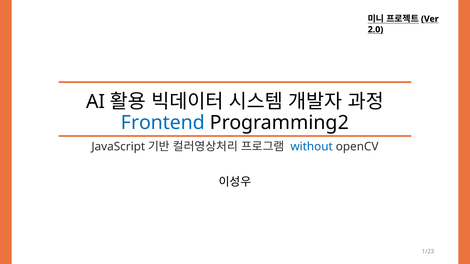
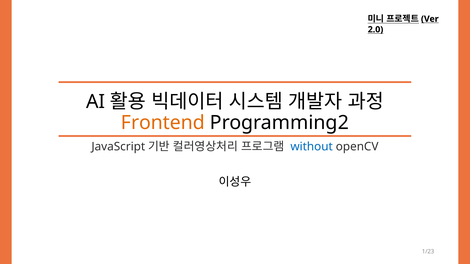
Frontend colour: blue -> orange (163, 123)
